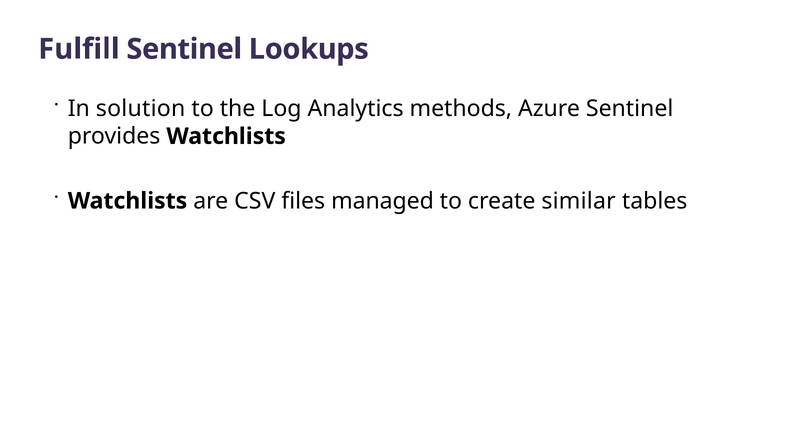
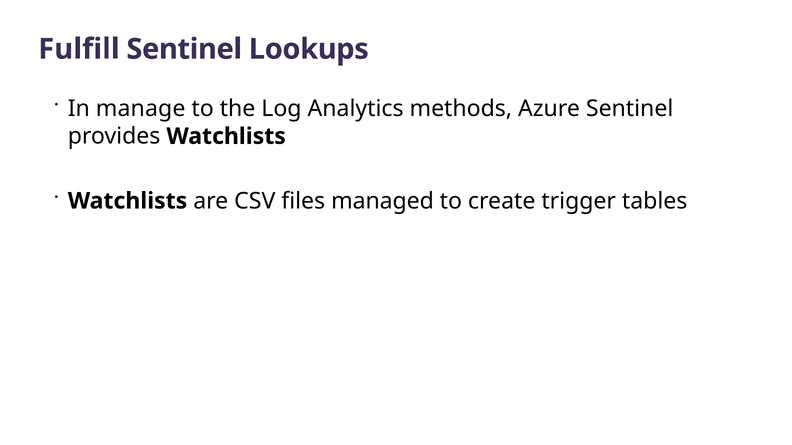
solution: solution -> manage (141, 109)
similar: similar -> trigger (579, 201)
